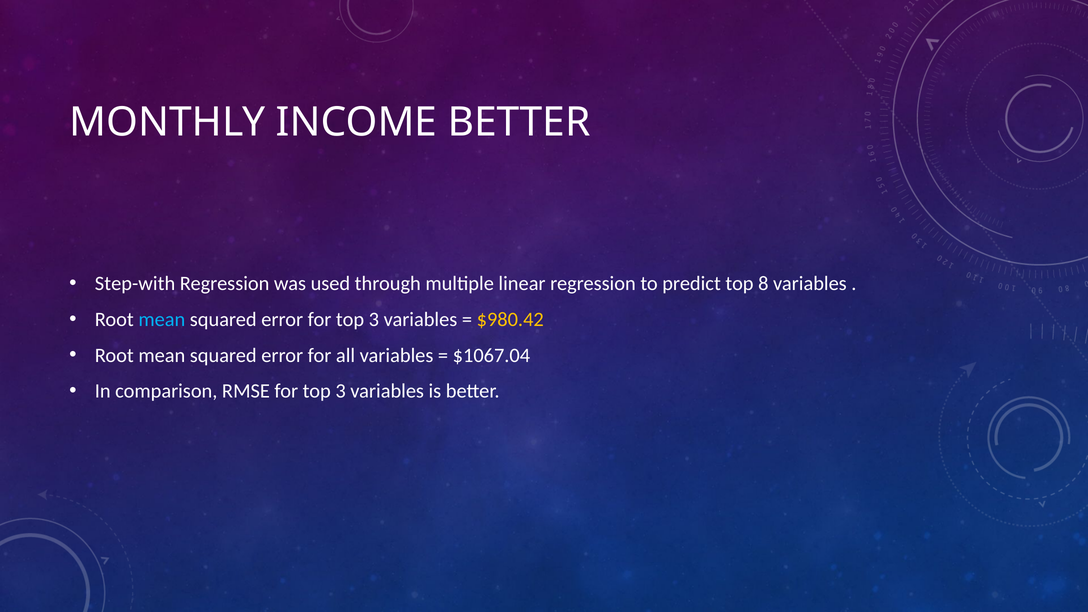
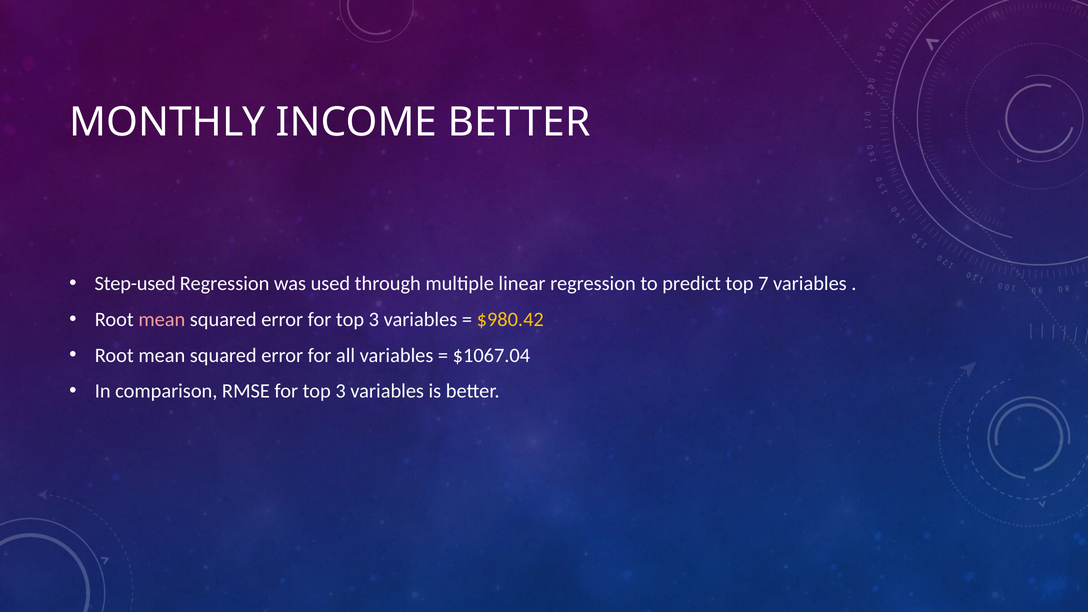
Step-with: Step-with -> Step-used (135, 284)
8: 8 -> 7 (763, 284)
mean colour: light blue -> pink (162, 320)
